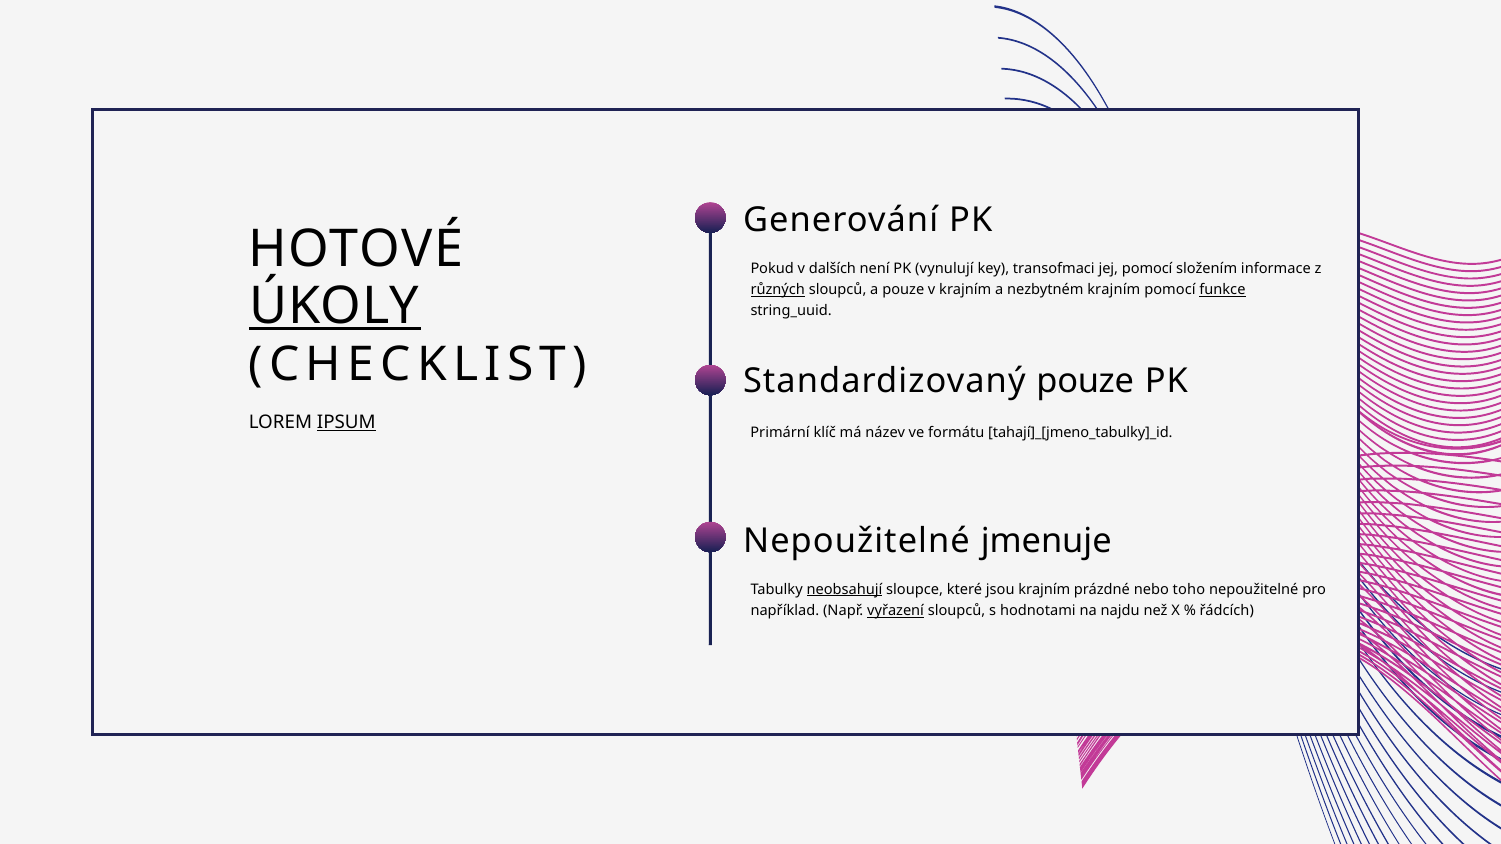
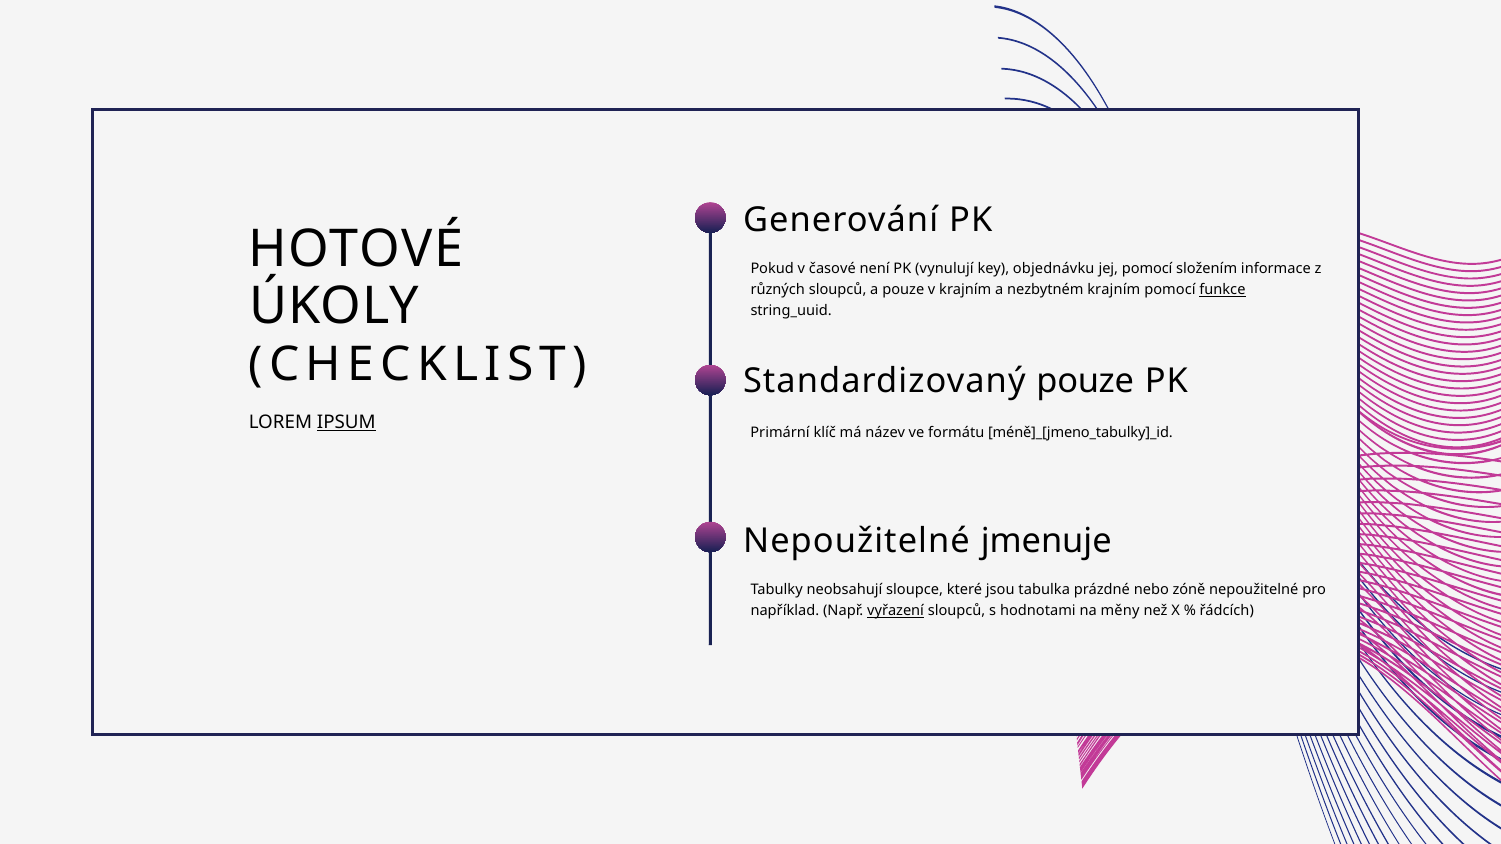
dalších: dalších -> časové (832, 268)
transofmaci: transofmaci -> objednávku (1054, 268)
různých underline: present -> none (778, 290)
ÚKOLY underline: present -> none (334, 306)
tahají]_[jmeno_tabulky]_id: tahají]_[jmeno_tabulky]_id -> méně]_[jmeno_tabulky]_id (1080, 433)
neobsahují underline: present -> none (844, 590)
jsou krajním: krajním -> tabulka (1044, 590)
toho: toho -> zóně (1189, 590)
najdu: najdu -> měny (1120, 611)
